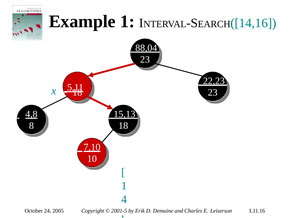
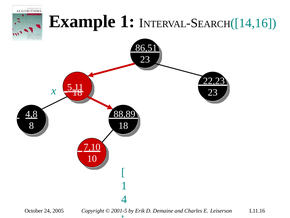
88,04: 88,04 -> 86,51 (146, 48)
15,13: 15,13 -> 88,89 (124, 114)
